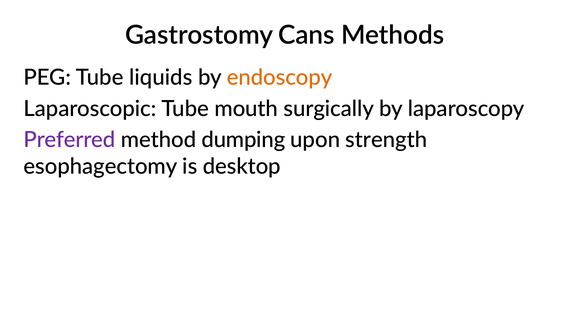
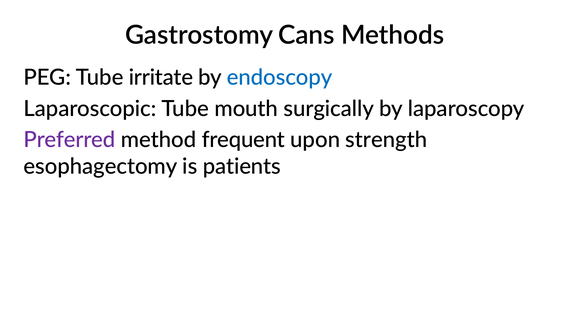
liquids: liquids -> irritate (161, 78)
endoscopy colour: orange -> blue (280, 78)
dumping: dumping -> frequent (243, 140)
desktop: desktop -> patients (242, 167)
